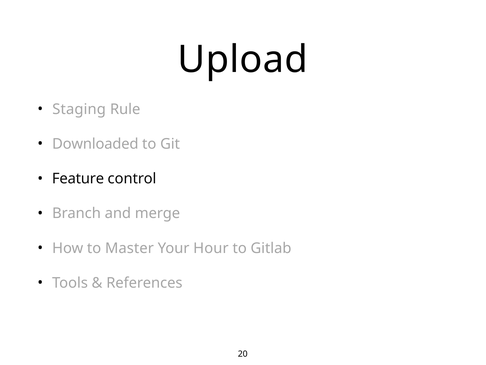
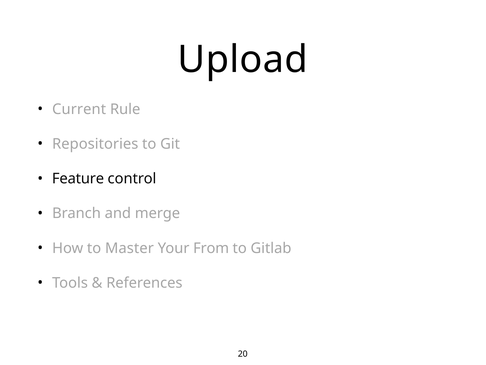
Staging: Staging -> Current (79, 109)
Downloaded: Downloaded -> Repositories (95, 144)
Hour: Hour -> From (211, 248)
